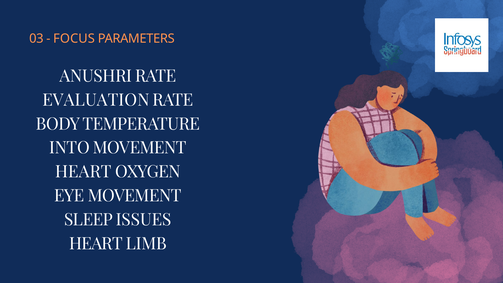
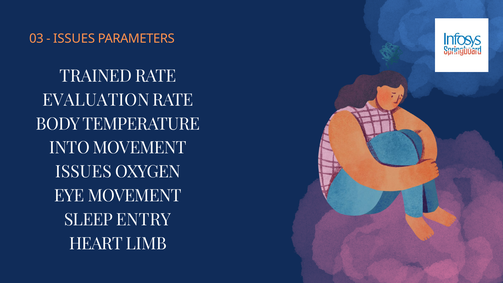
FOCUS: FOCUS -> ISSUES (74, 39)
ANUSHRI: ANUSHRI -> TRAINED (96, 76)
HEART: HEART -> ISSUES (83, 172)
ISSUES: ISSUES -> ENTRY (144, 220)
